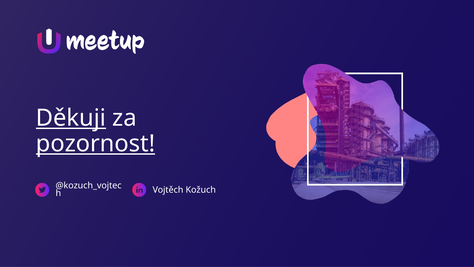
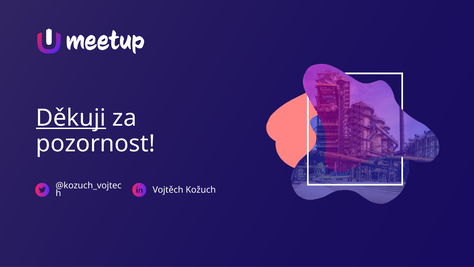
pozornost underline: present -> none (96, 144)
